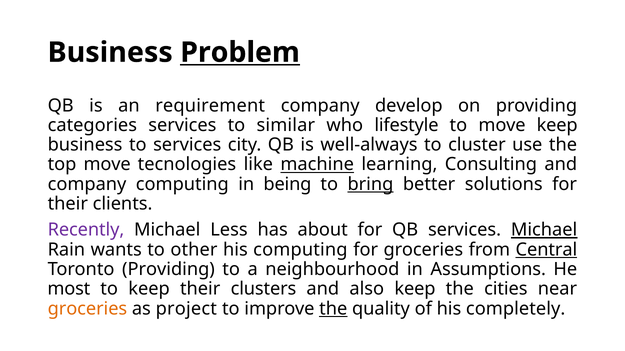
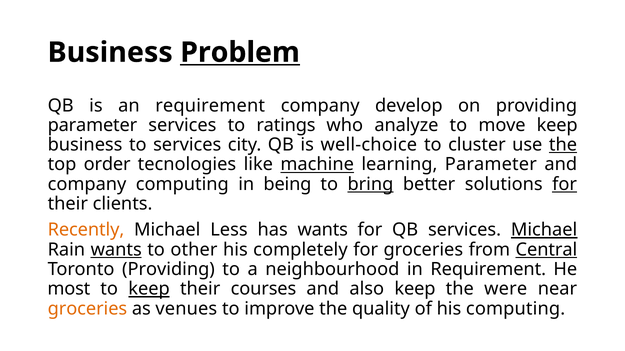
categories: categories -> parameter (92, 125)
similar: similar -> ratings (286, 125)
lifestyle: lifestyle -> analyze (406, 125)
well-always: well-always -> well-choice (369, 145)
the underline: none -> present (563, 145)
top move: move -> order (107, 165)
learning Consulting: Consulting -> Parameter (491, 165)
for underline: none -> present (565, 184)
Recently colour: purple -> orange (86, 230)
has about: about -> wants (323, 230)
wants underline: none -> present (116, 250)
his computing: computing -> completely (300, 250)
in Assumptions: Assumptions -> Requirement (488, 270)
keep underline: none -> present (149, 289)
clusters: clusters -> courses (263, 289)
cities: cities -> were (506, 289)
project: project -> venues (186, 309)
the underline: present -> none (333, 309)
his completely: completely -> computing (516, 309)
